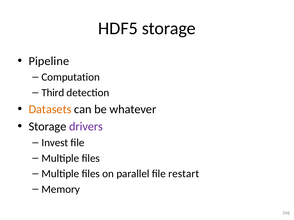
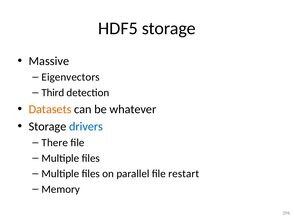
Pipeline: Pipeline -> Massive (49, 61)
Computation: Computation -> Eigenvectors (71, 77)
drivers colour: purple -> blue (86, 127)
Invest: Invest -> There (55, 143)
